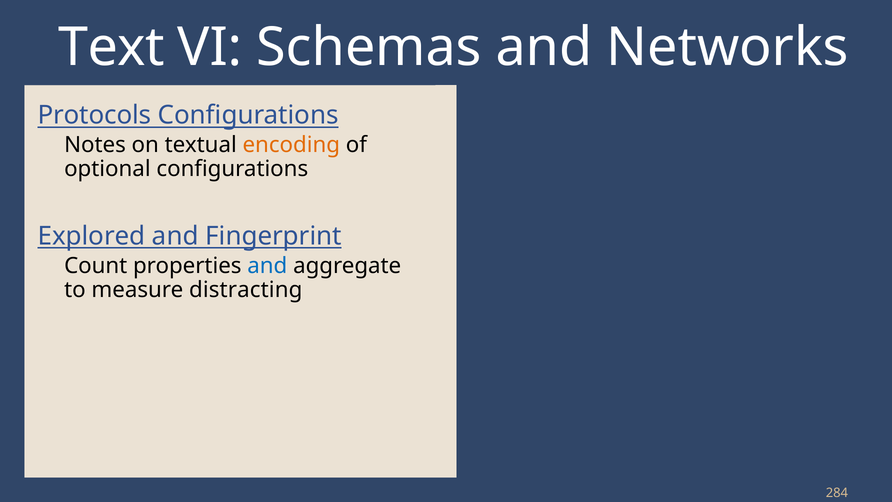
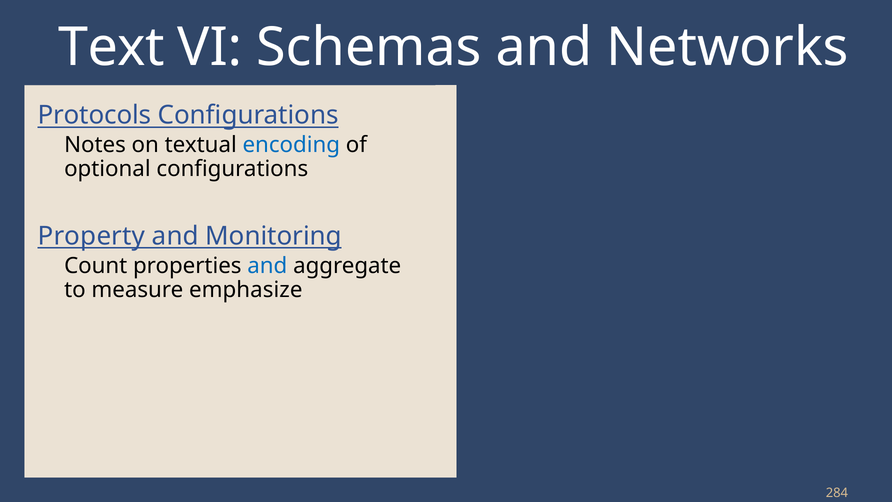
encoding colour: orange -> blue (291, 145)
Explored: Explored -> Property (91, 236)
Fingerprint: Fingerprint -> Monitoring (274, 236)
distracting: distracting -> emphasize (246, 290)
